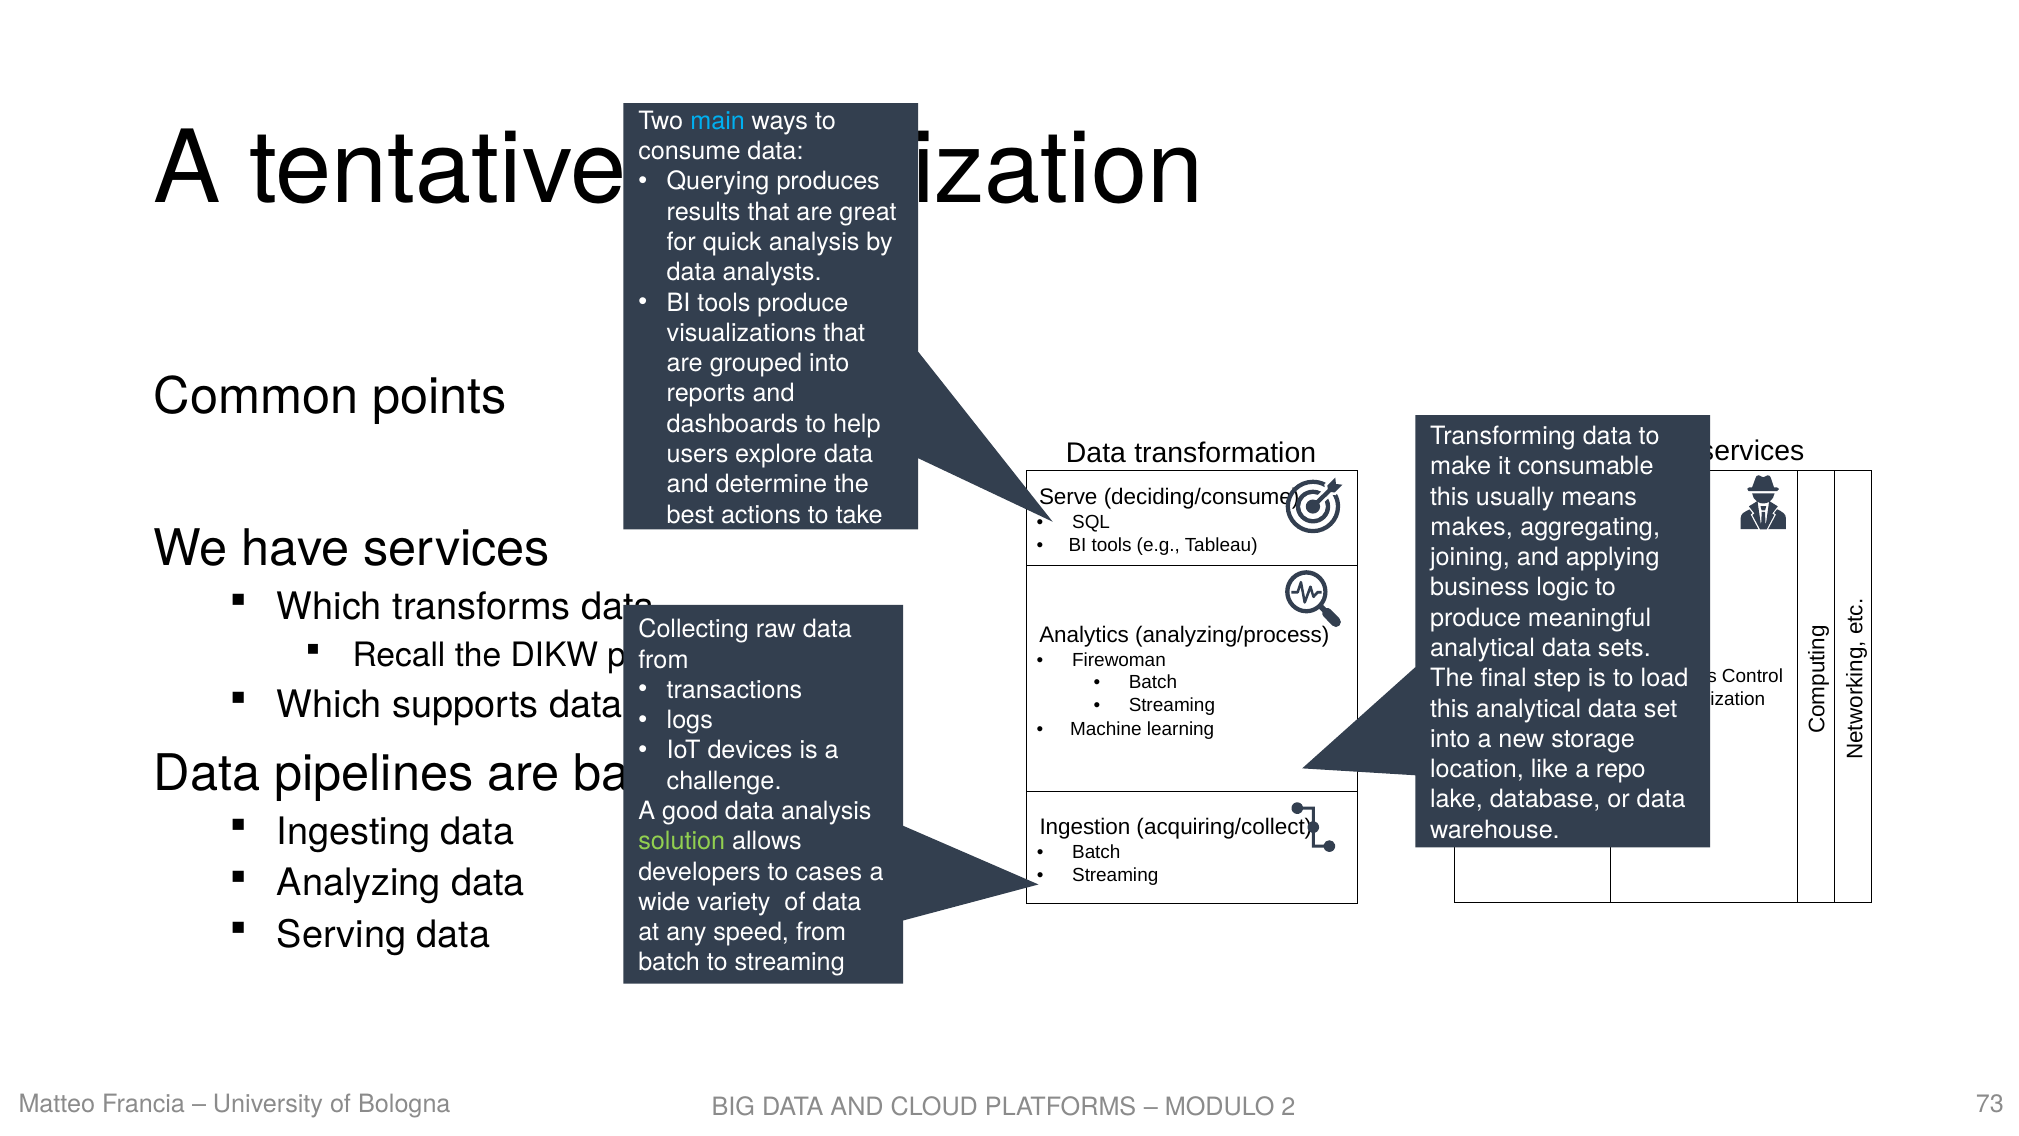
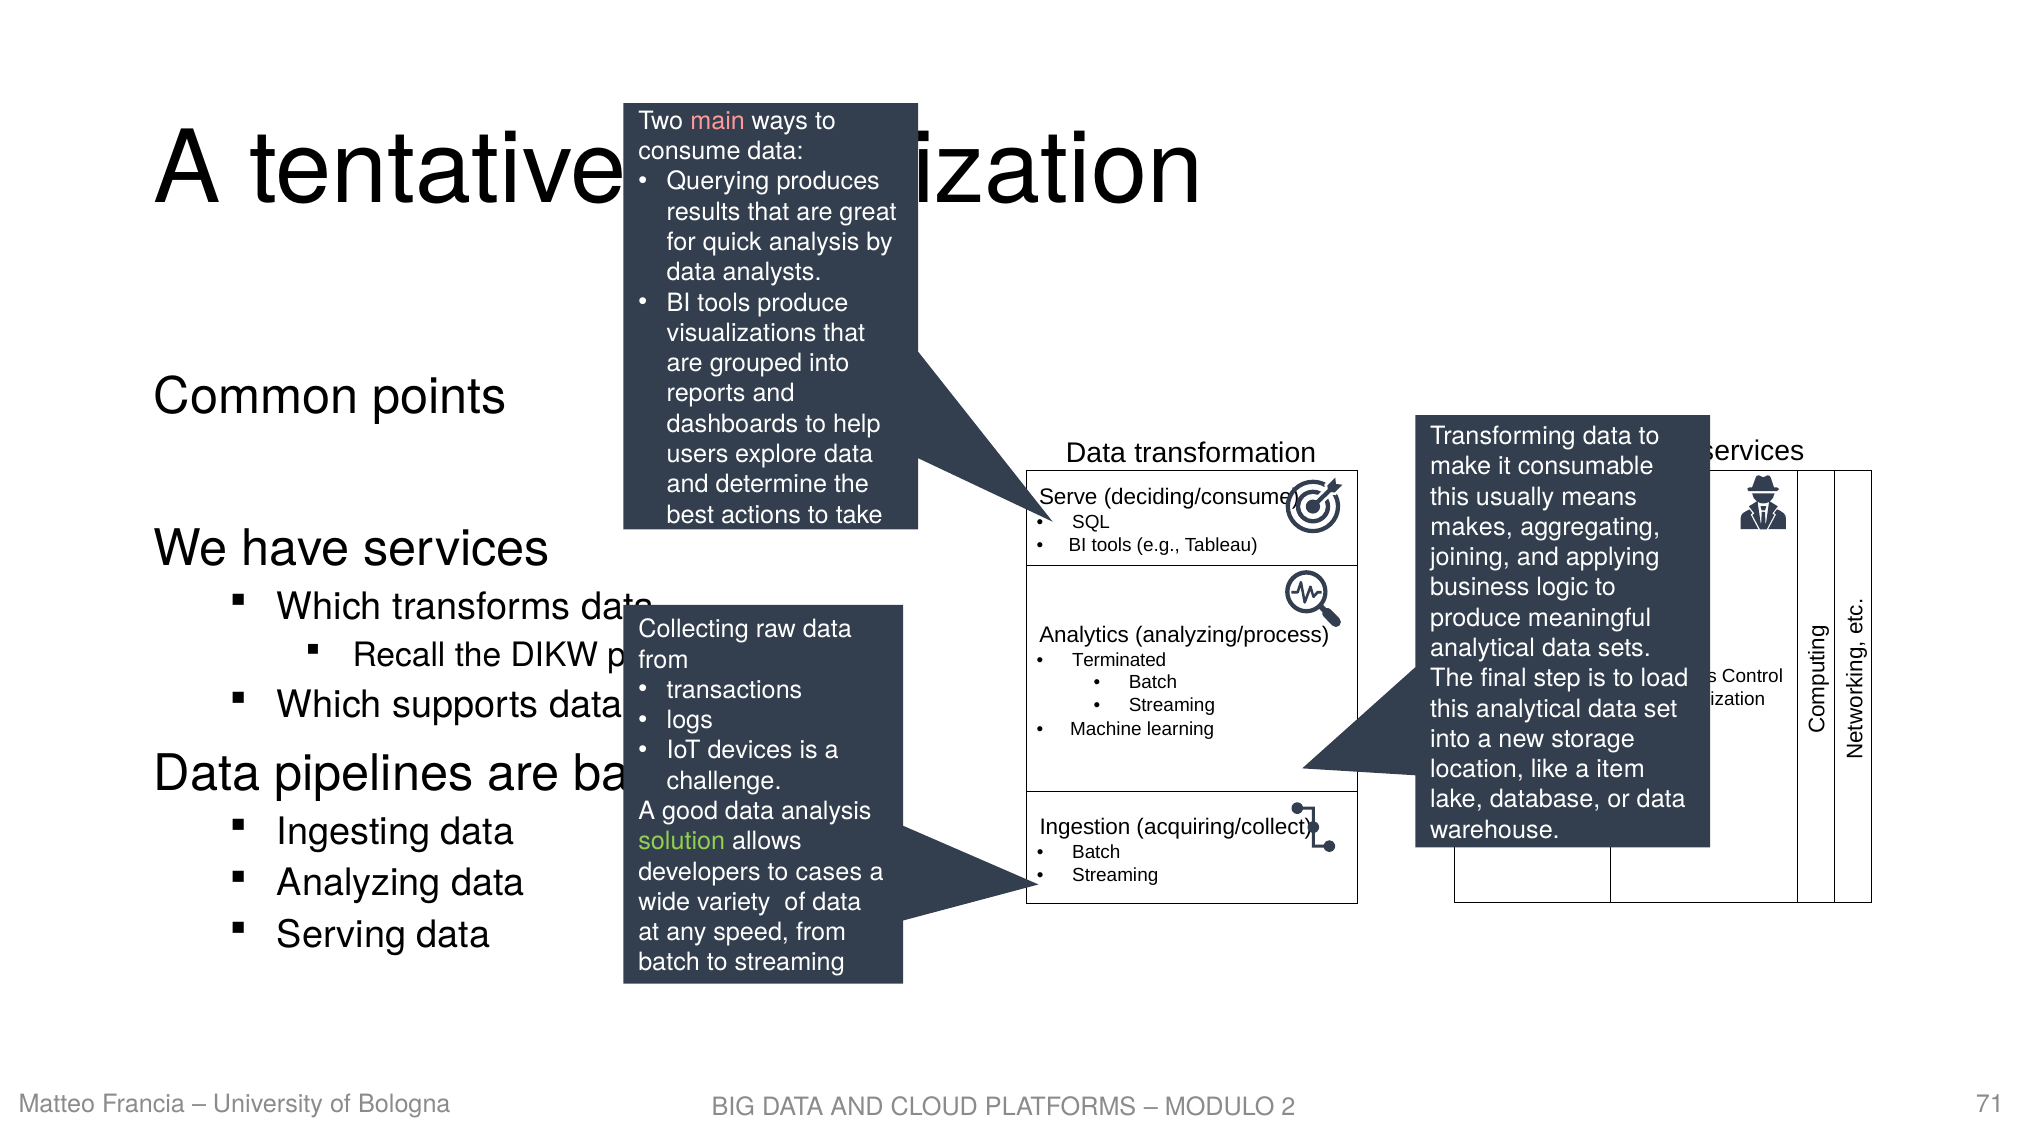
main colour: light blue -> pink (718, 121)
Firewoman: Firewoman -> Terminated (1119, 660)
repo: repo -> item (1621, 769)
73: 73 -> 71 (1990, 1104)
